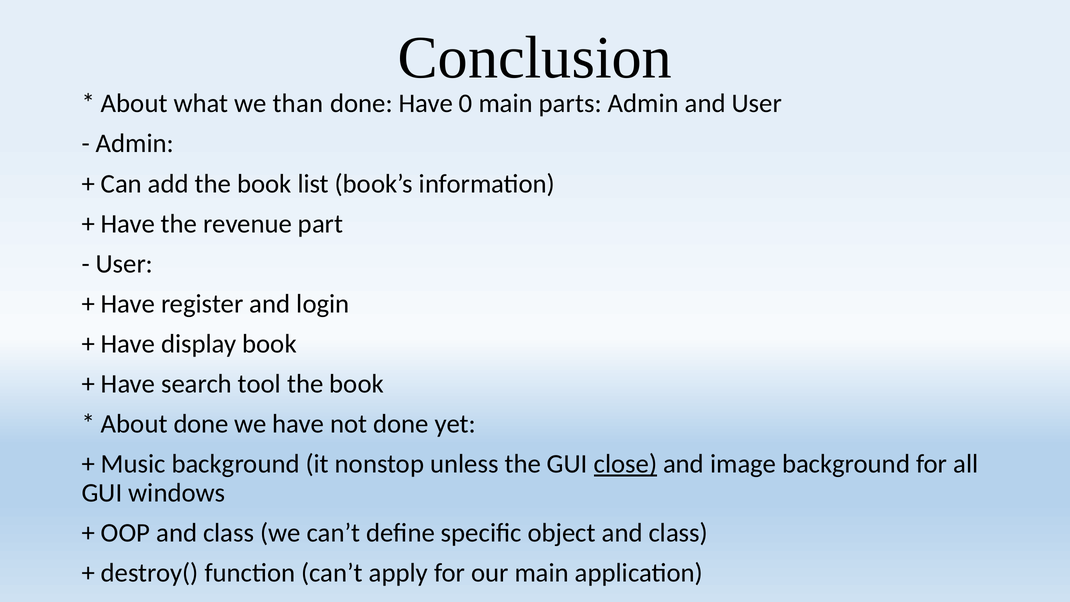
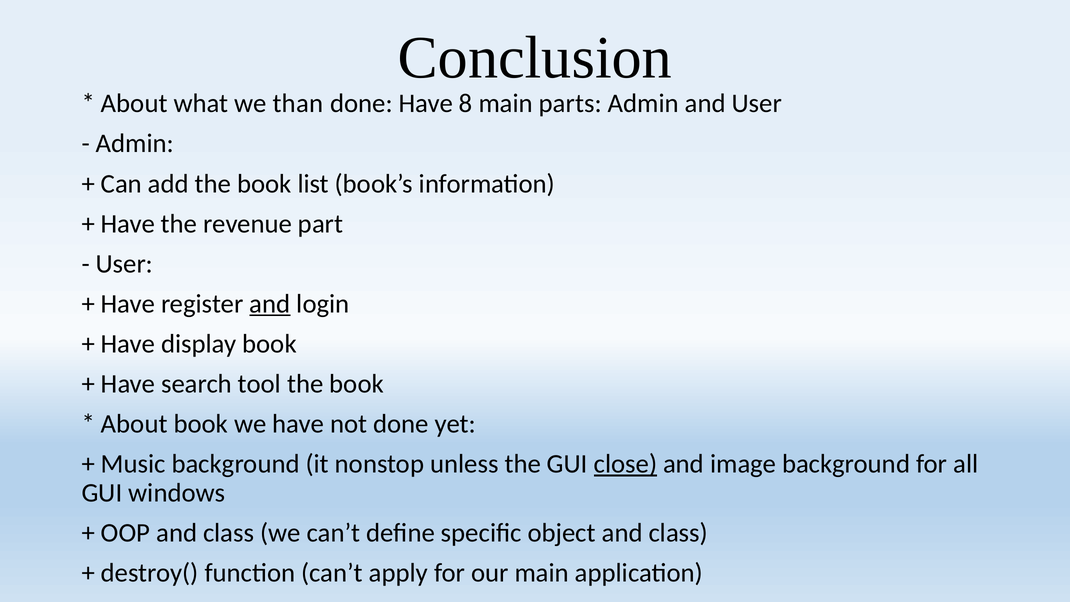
0: 0 -> 8 (466, 104)
and underline: none -> present (270, 304)
About done: done -> book (201, 424)
